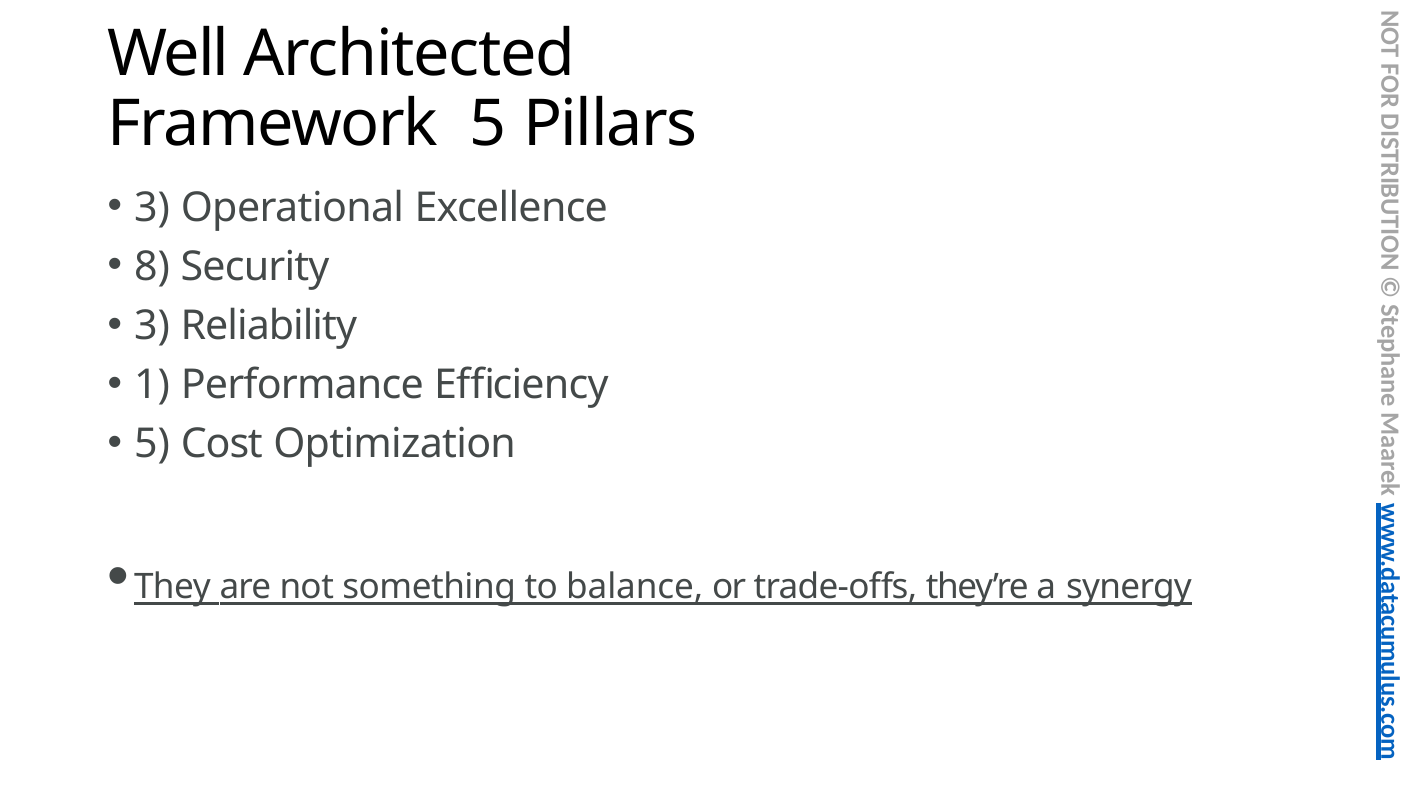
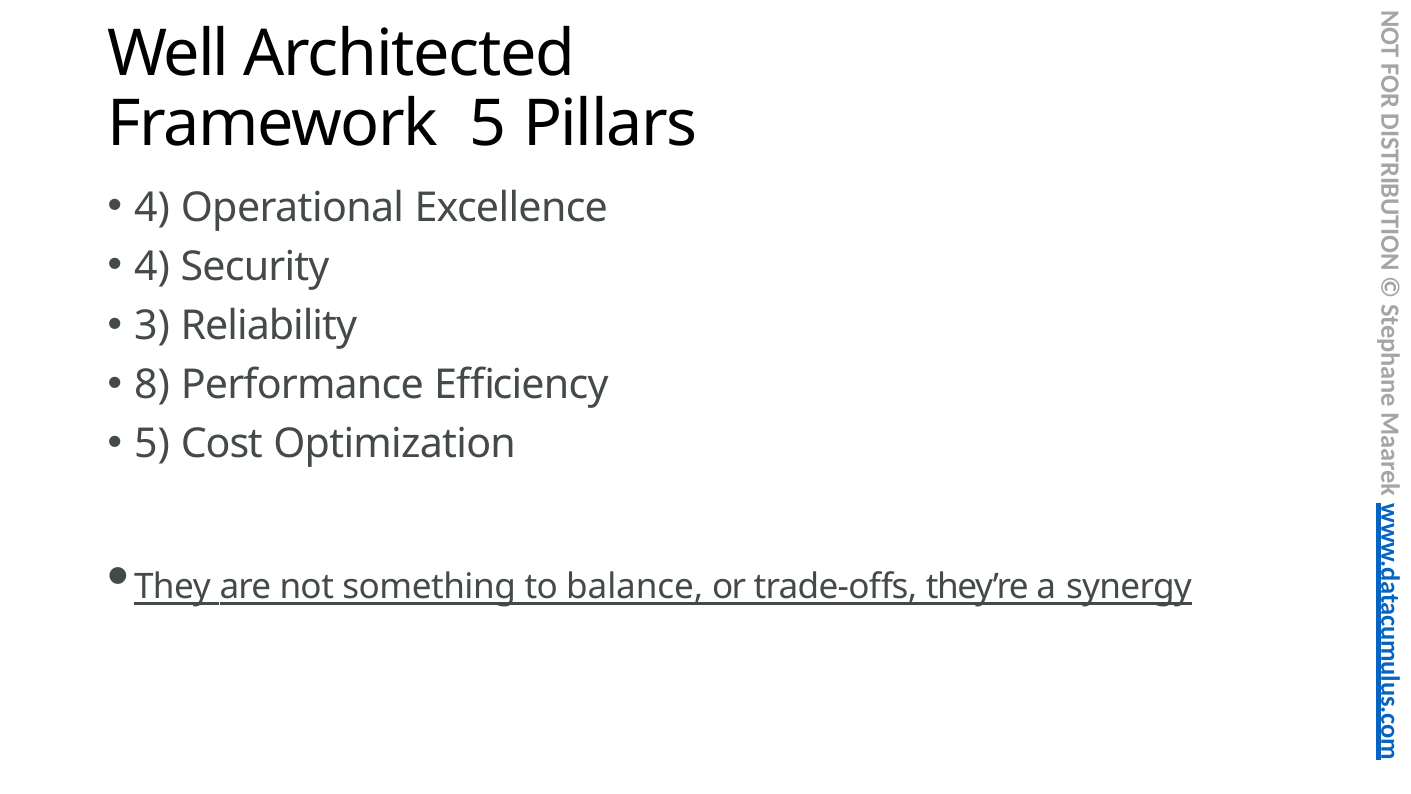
3: 3 -> 4 (152, 208)
8: 8 -> 4 (152, 267)
1: 1 -> 8 (152, 385)
